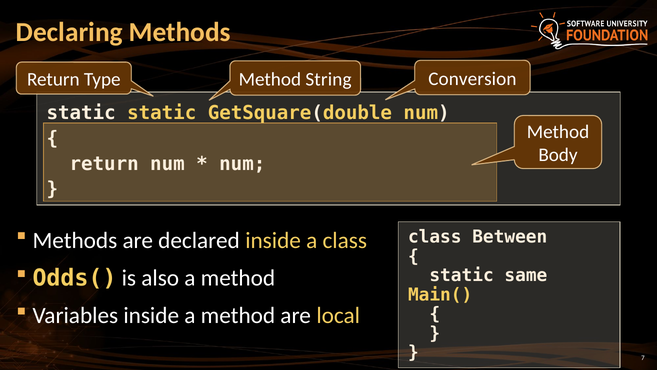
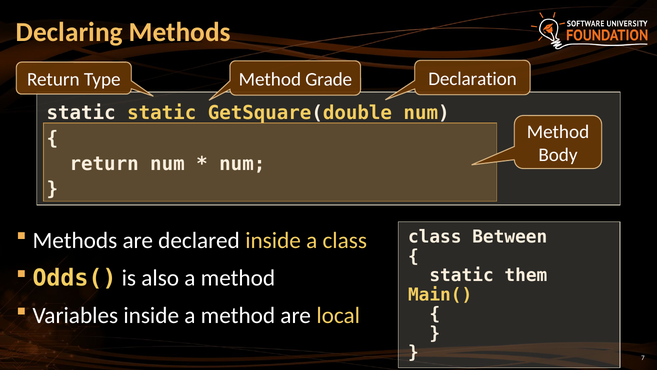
String: String -> Grade (329, 79)
Conversion: Conversion -> Declaration (473, 79)
same: same -> them (526, 275)
